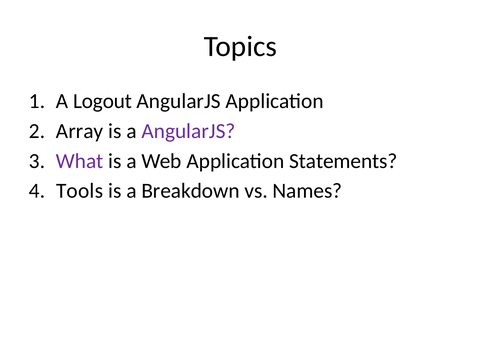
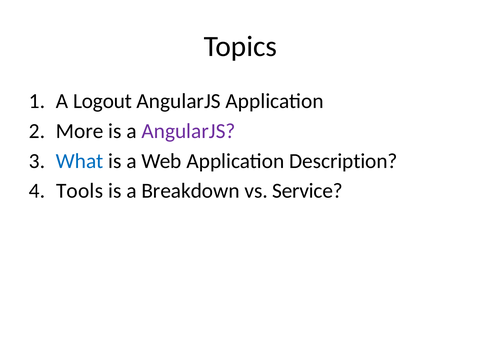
Array: Array -> More (80, 131)
What colour: purple -> blue (80, 161)
Statements: Statements -> Description (343, 161)
Names: Names -> Service (307, 191)
